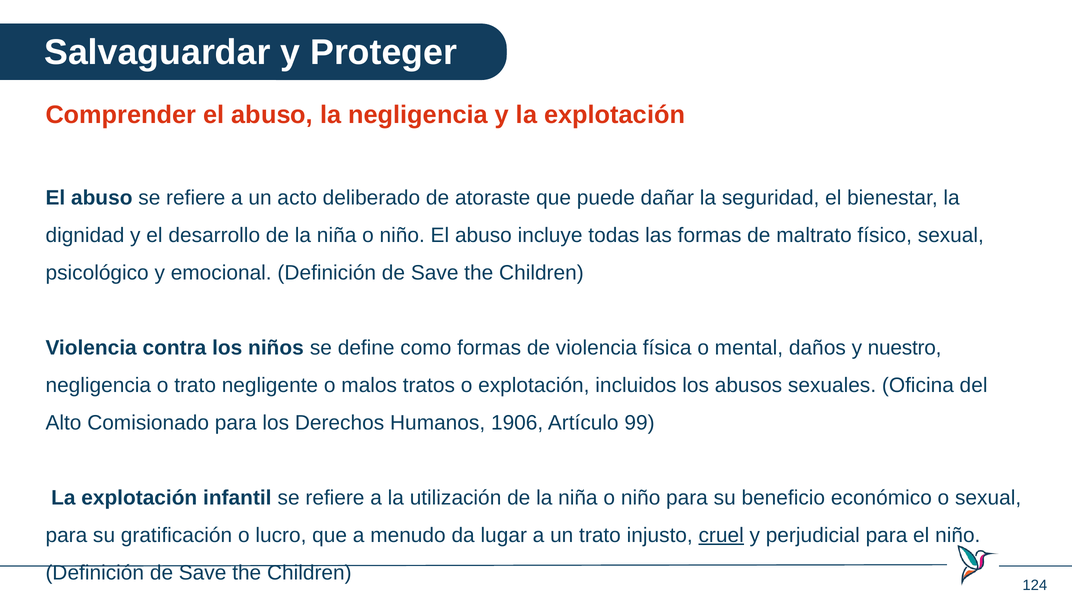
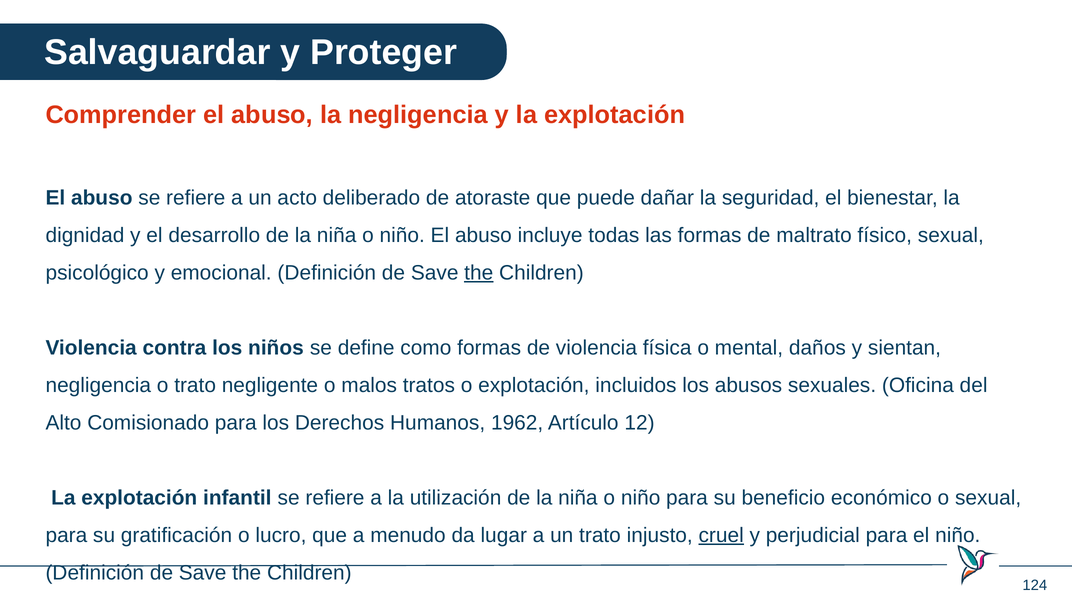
the underline: none -> present (479, 273)
nuestro: nuestro -> sientan (904, 348)
1906: 1906 -> 1962 (517, 423)
99: 99 -> 12 (640, 423)
